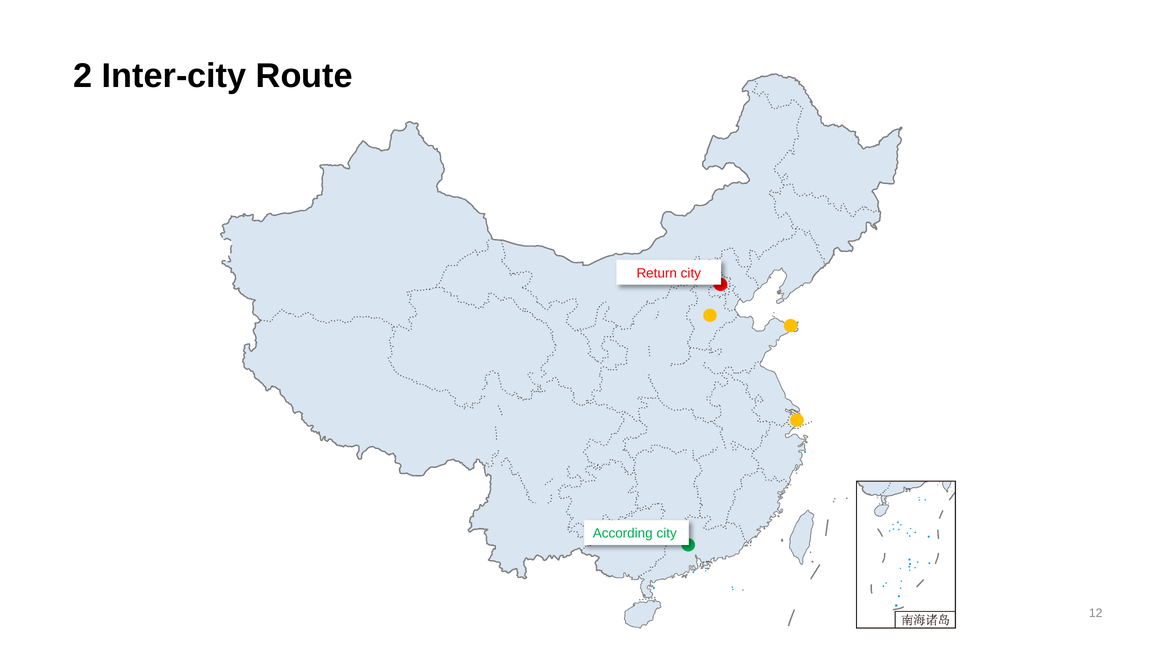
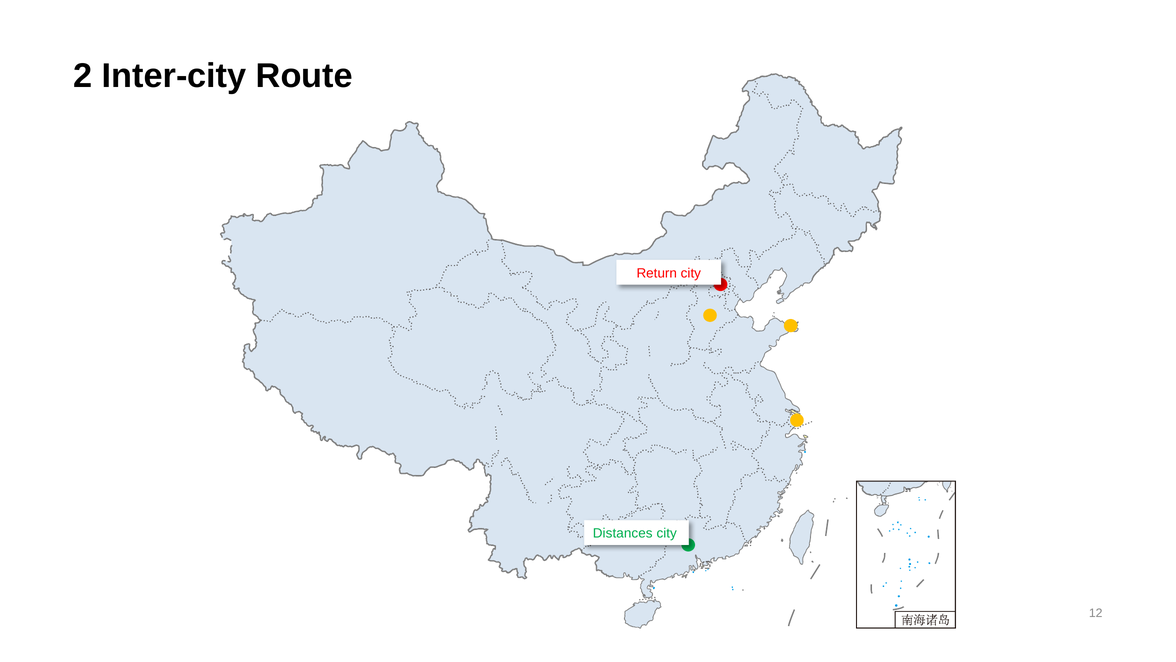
According: According -> Distances (623, 533)
